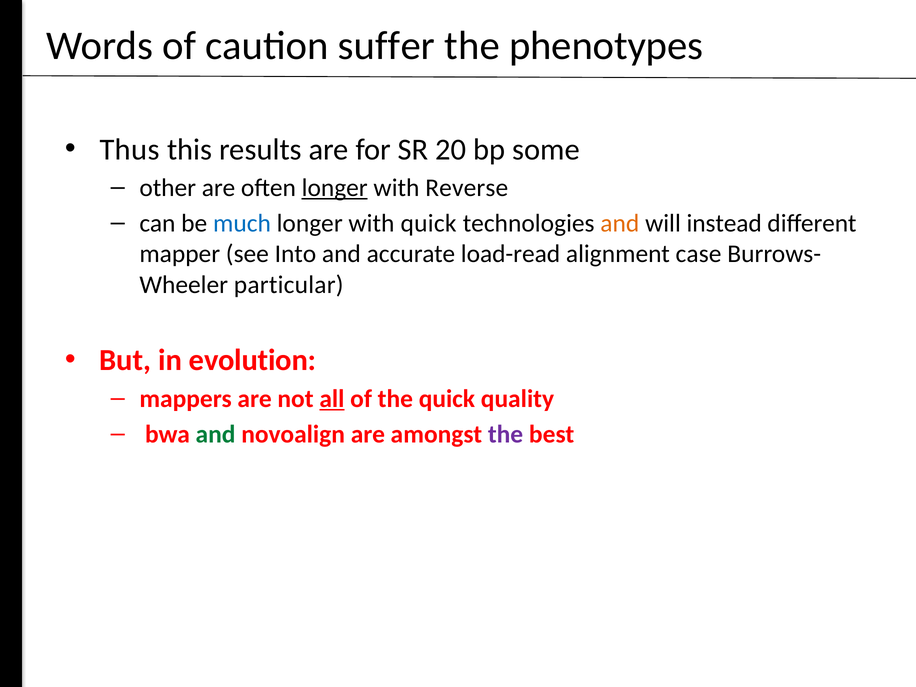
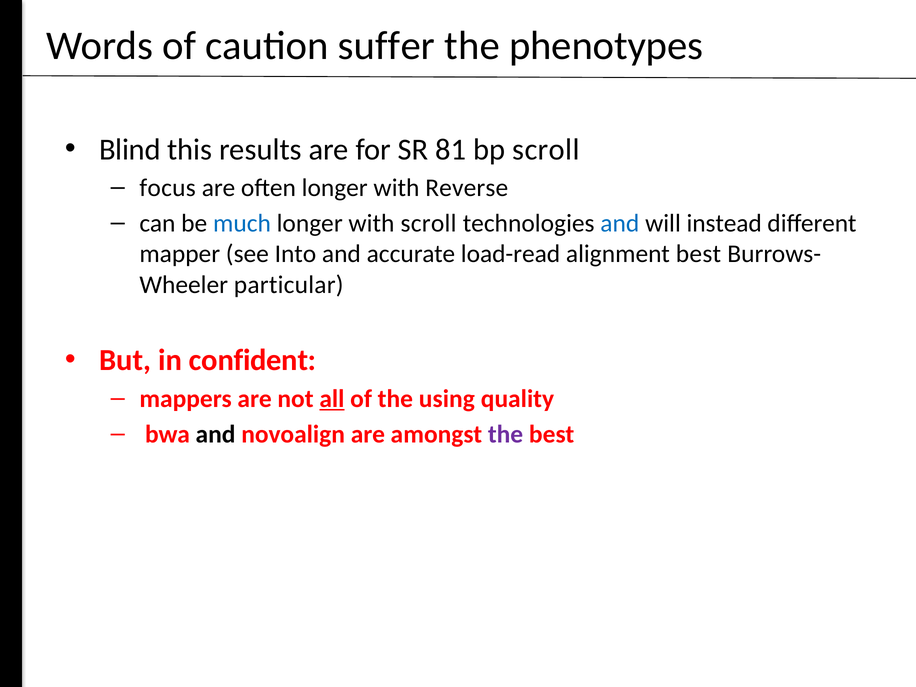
Thus: Thus -> Blind (130, 149)
20: 20 -> 81 (451, 149)
bp some: some -> scroll (546, 149)
other: other -> focus (168, 188)
longer underline: present -> none (335, 188)
with quick: quick -> scroll (429, 223)
and colour: orange -> blue (620, 223)
alignment case: case -> best (698, 254)
evolution: evolution -> confident (253, 360)
the quick: quick -> using (447, 399)
and colour: green -> black (216, 434)
